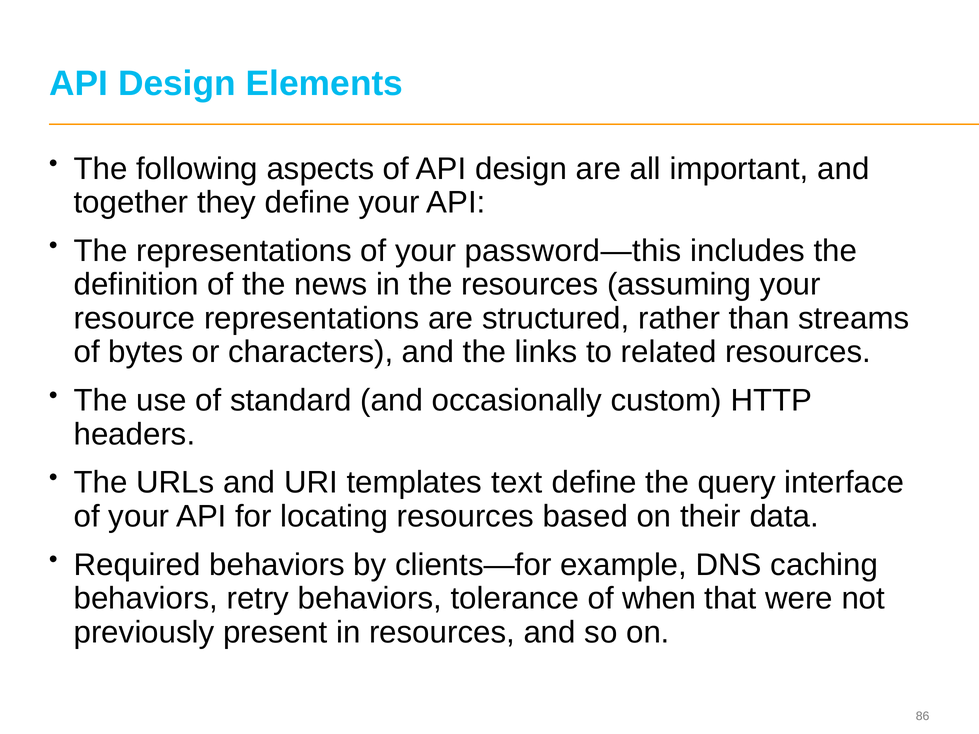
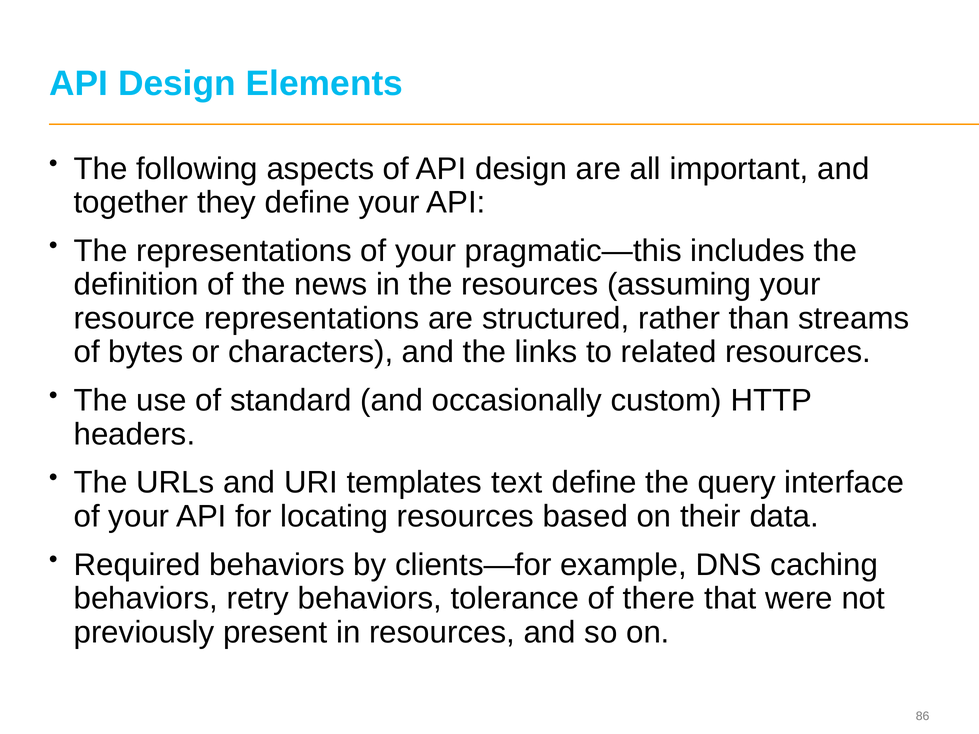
password—this: password—this -> pragmatic—this (573, 251)
when: when -> there (659, 599)
